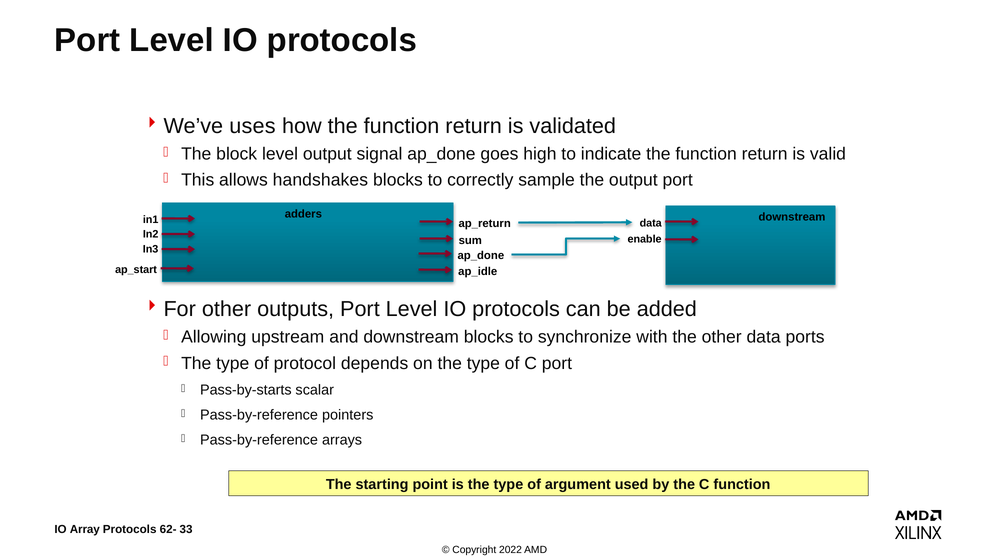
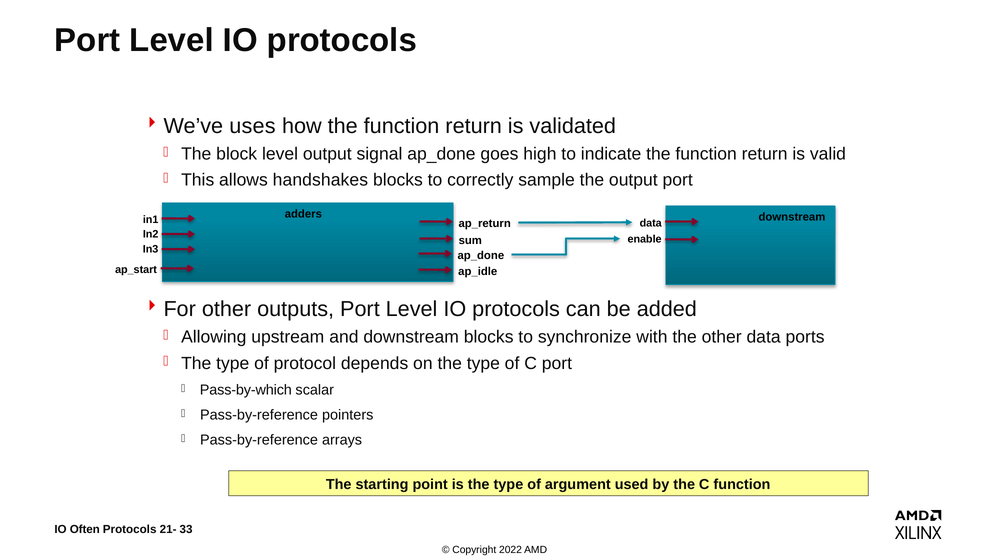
Pass-by-starts: Pass-by-starts -> Pass-by-which (246, 390)
Array: Array -> Often (85, 529)
62-: 62- -> 21- (168, 529)
